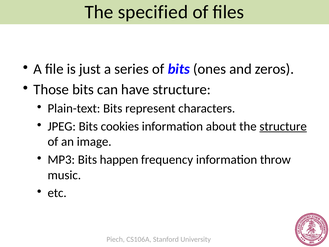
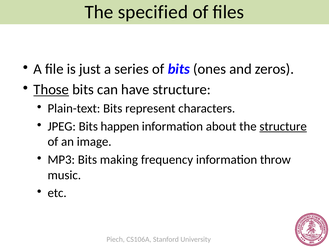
Those underline: none -> present (51, 89)
cookies: cookies -> happen (120, 126)
happen: happen -> making (119, 159)
